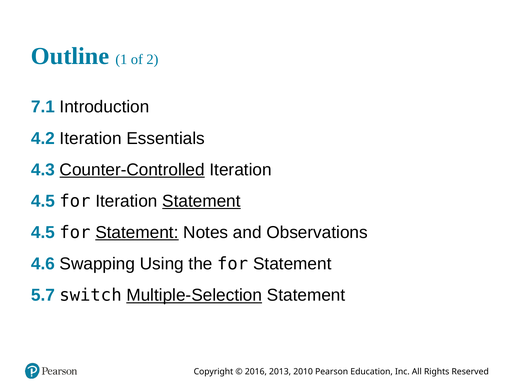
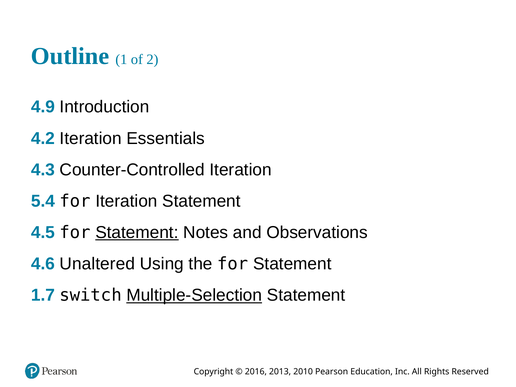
7.1: 7.1 -> 4.9 (43, 107)
Counter-Controlled underline: present -> none (132, 170)
4.5: 4.5 -> 5.4 (43, 201)
Statement underline: present -> none (201, 201)
Swapping: Swapping -> Unaltered (97, 264)
5.7: 5.7 -> 1.7 (43, 295)
